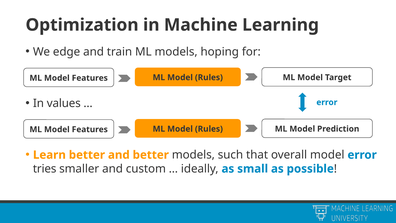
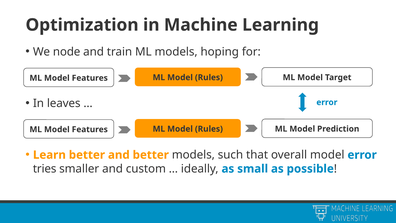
edge: edge -> node (67, 52)
values: values -> leaves (64, 103)
